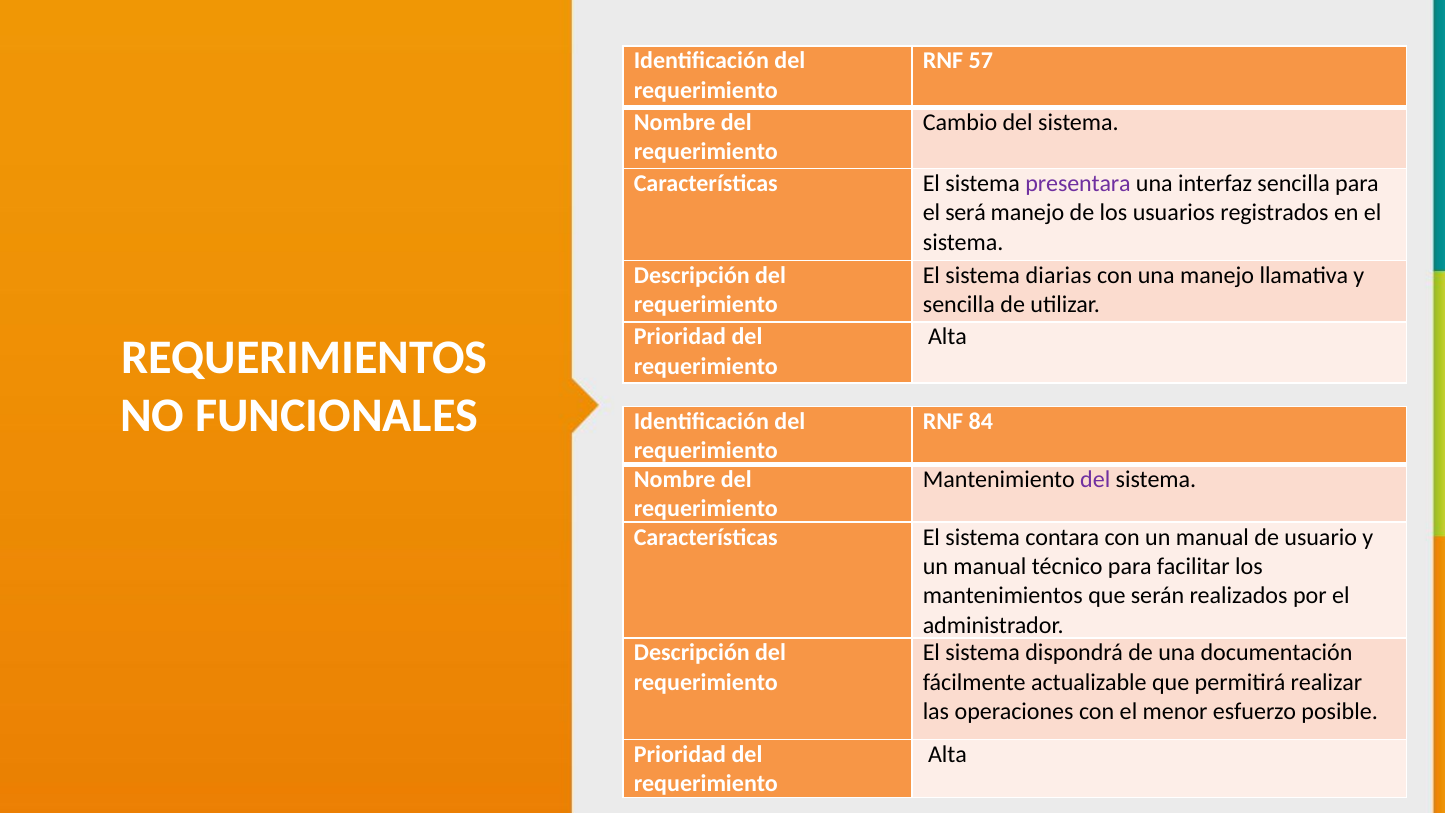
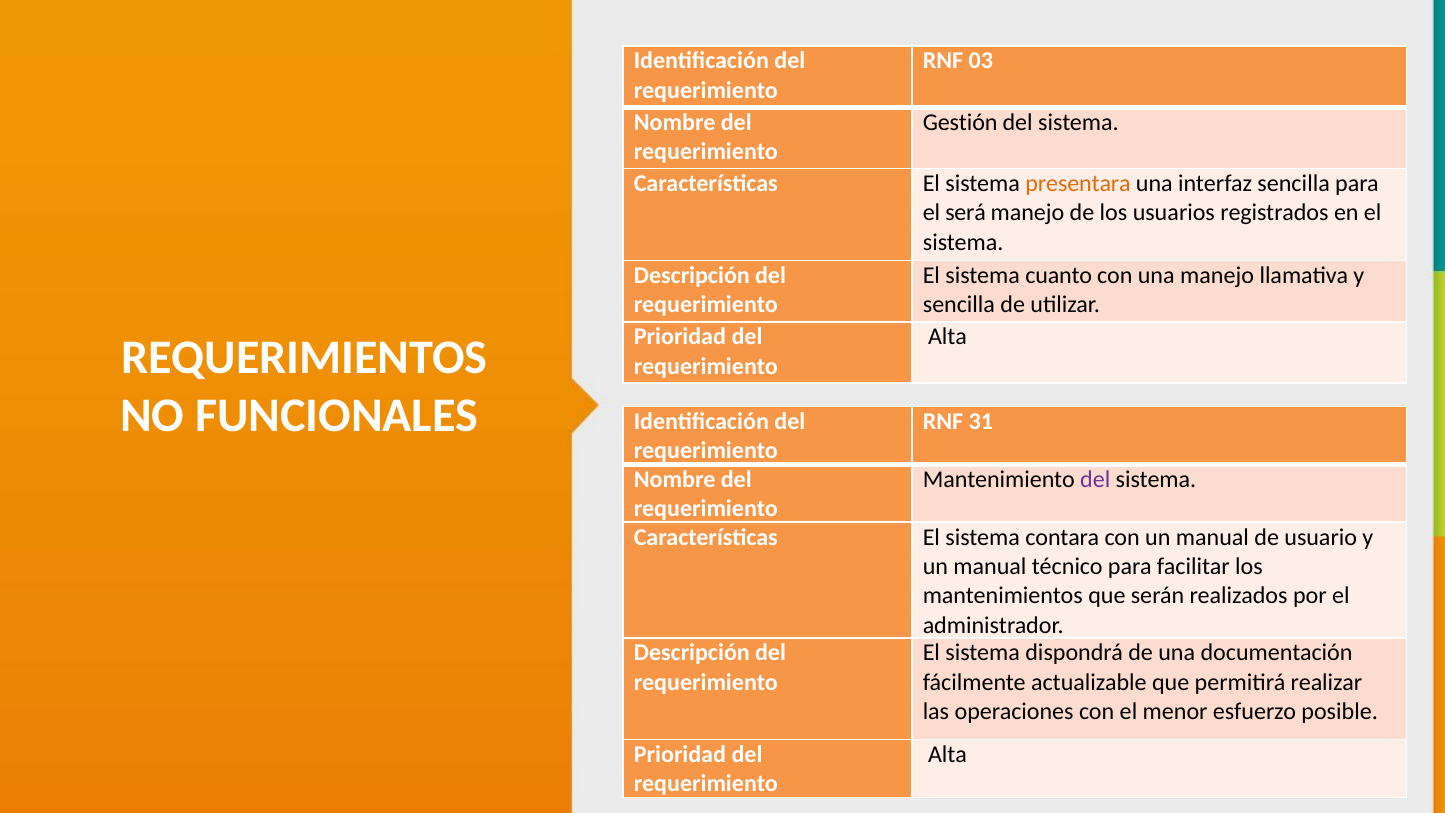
57: 57 -> 03 (981, 61)
Cambio: Cambio -> Gestión (960, 122)
presentara colour: purple -> orange (1078, 183)
diarias: diarias -> cuanto (1059, 275)
84: 84 -> 31 (981, 421)
